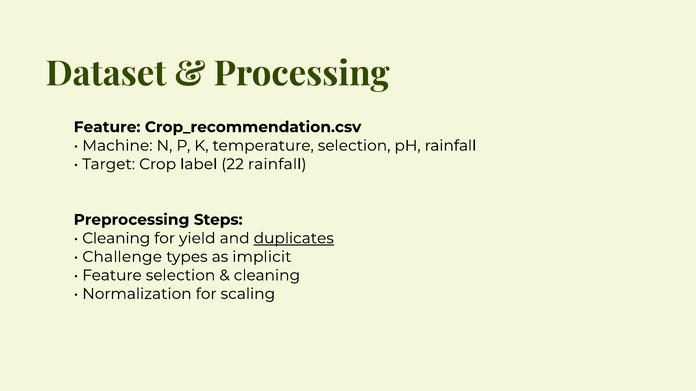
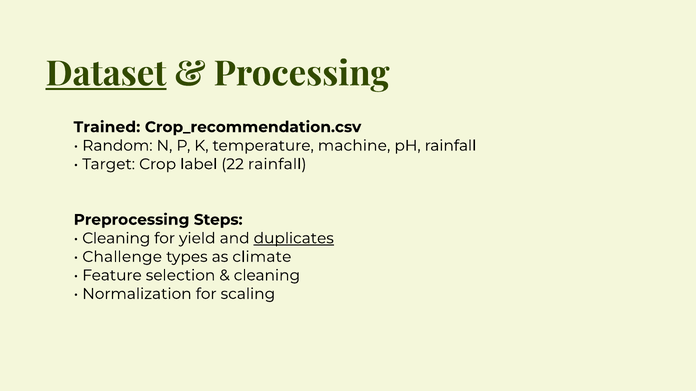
Dataset underline: none -> present (106, 74)
Feature: Feature -> Trained (107, 127)
Machine: Machine -> Random (117, 146)
temperature selection: selection -> machine (354, 146)
implicit: implicit -> climate (262, 257)
